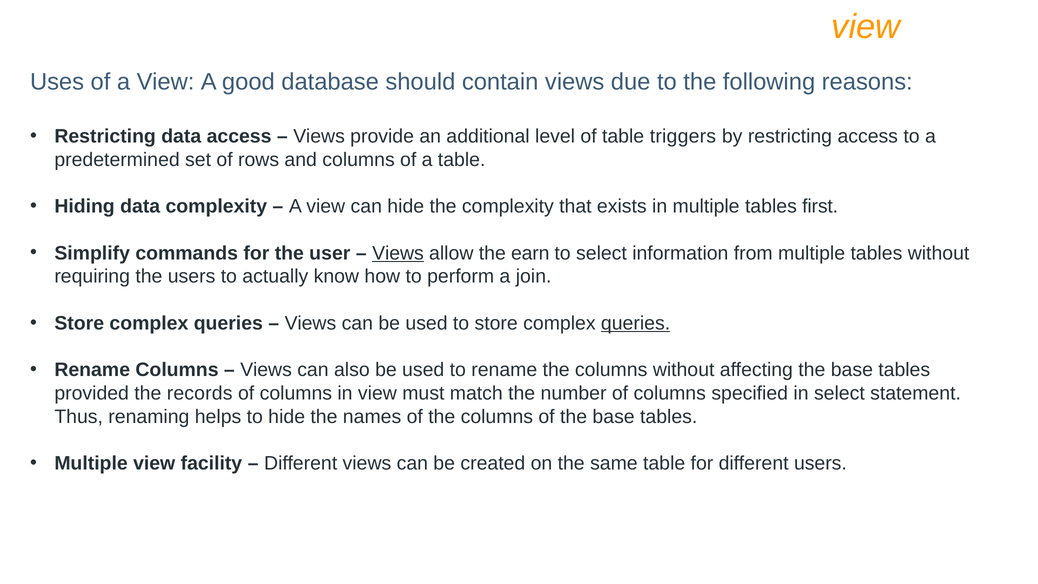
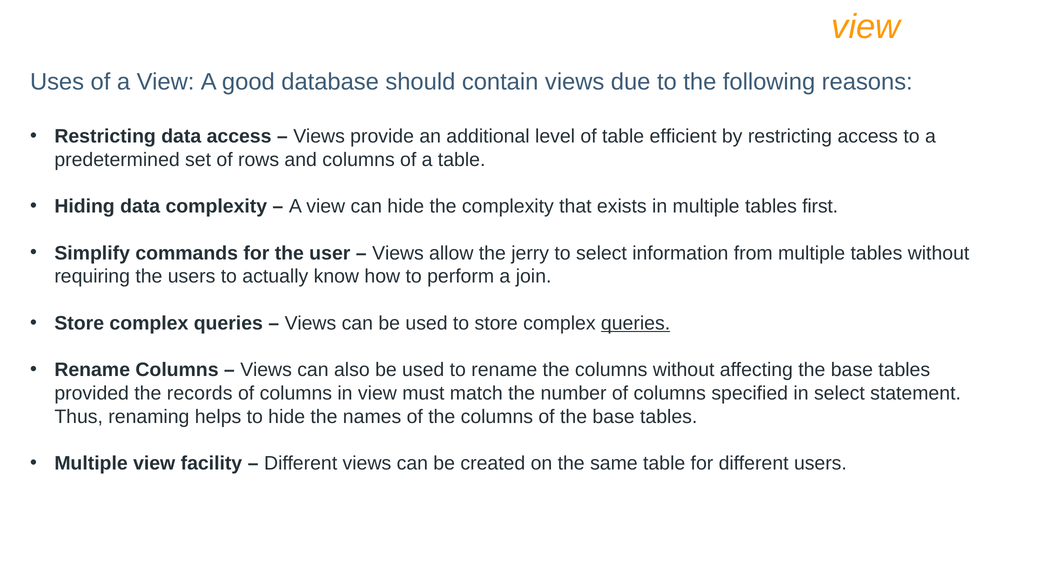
triggers: triggers -> efficient (683, 136)
Views underline: present -> none (398, 253)
earn: earn -> jerry (530, 253)
